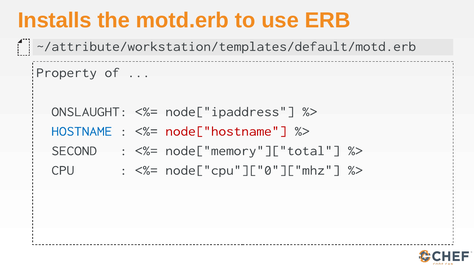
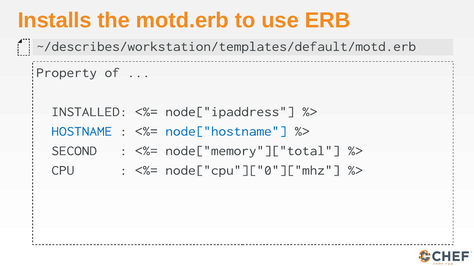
~/attribute/workstation/templates/default/motd.erb: ~/attribute/workstation/templates/default/motd.erb -> ~/describes/workstation/templates/default/motd.erb (226, 46)
ONSLAUGHT: ONSLAUGHT -> INSTALLED (89, 112)
node["hostname colour: red -> blue (226, 131)
